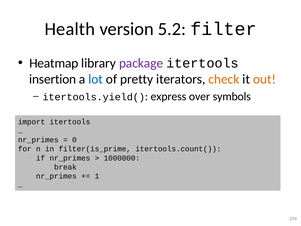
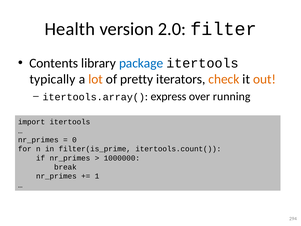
5.2: 5.2 -> 2.0 (172, 29)
Heatmap: Heatmap -> Contents (54, 63)
package colour: purple -> blue (141, 63)
insertion: insertion -> typically (53, 79)
lot colour: blue -> orange (96, 79)
itertools.yield(: itertools.yield( -> itertools.array( (94, 97)
symbols: symbols -> running (232, 96)
